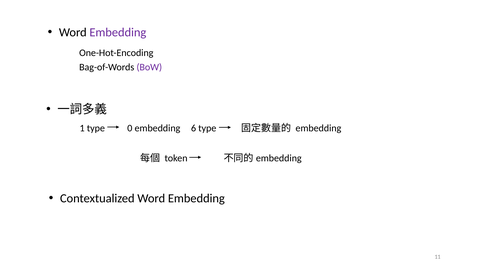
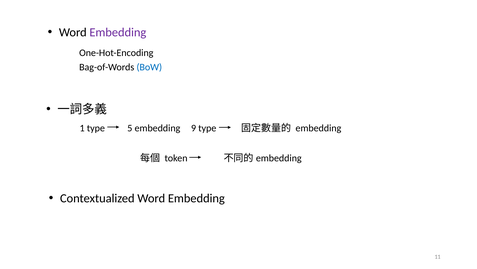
BoW colour: purple -> blue (149, 67)
0: 0 -> 5 (130, 128)
6: 6 -> 9 (194, 128)
